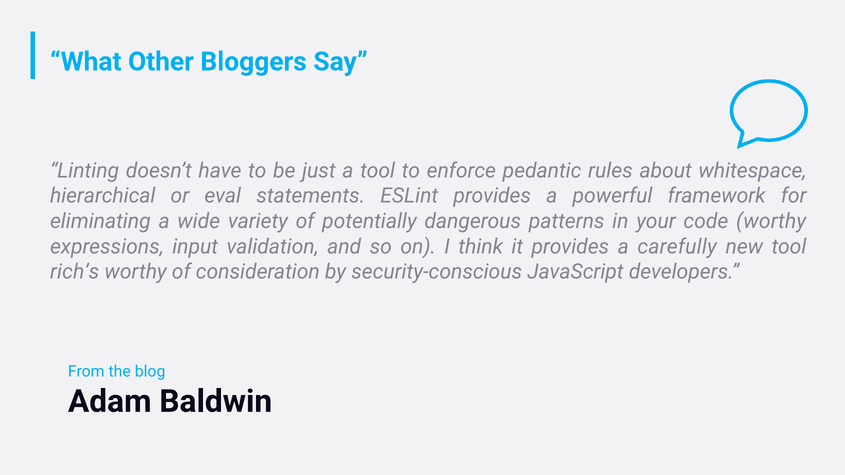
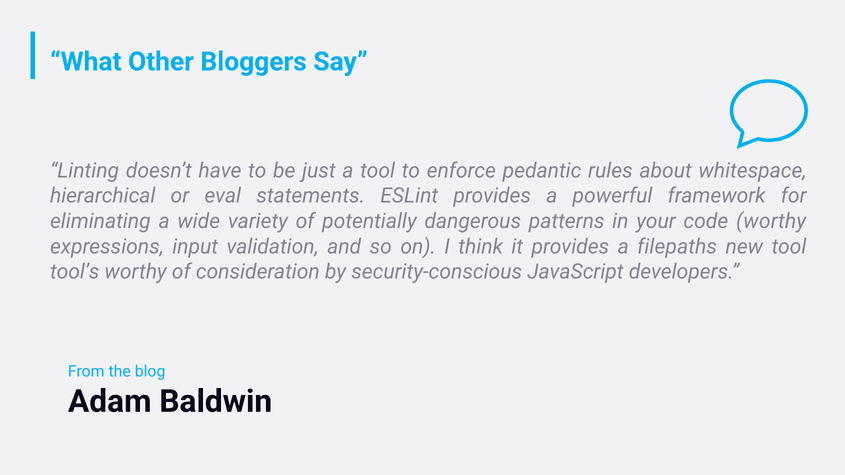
carefully: carefully -> filepaths (677, 247)
rich’s: rich’s -> tool’s (75, 272)
